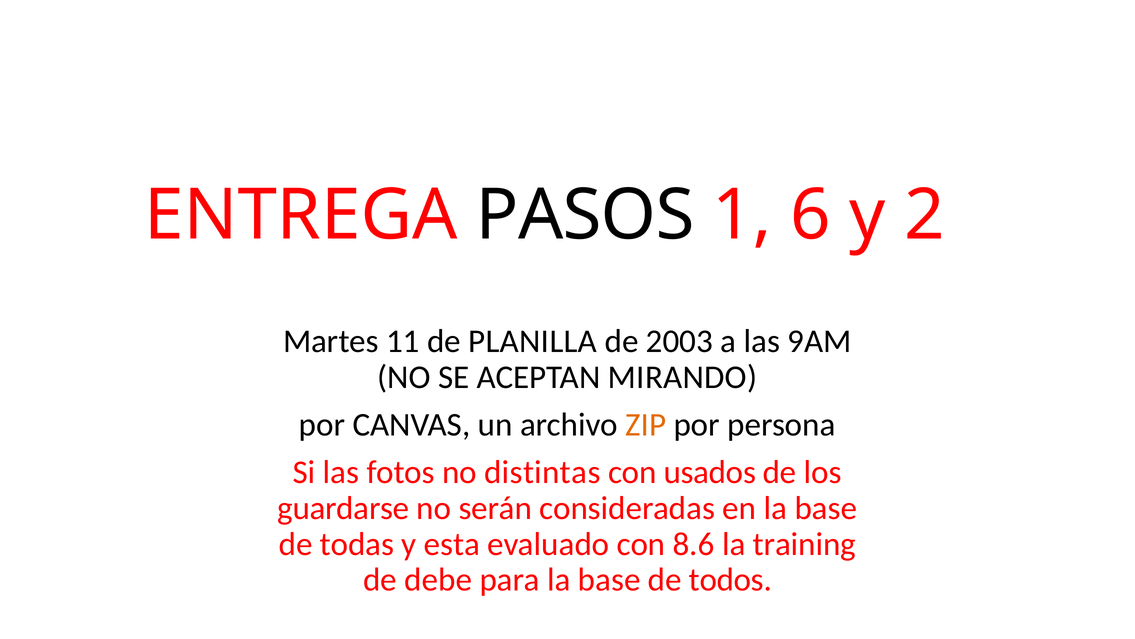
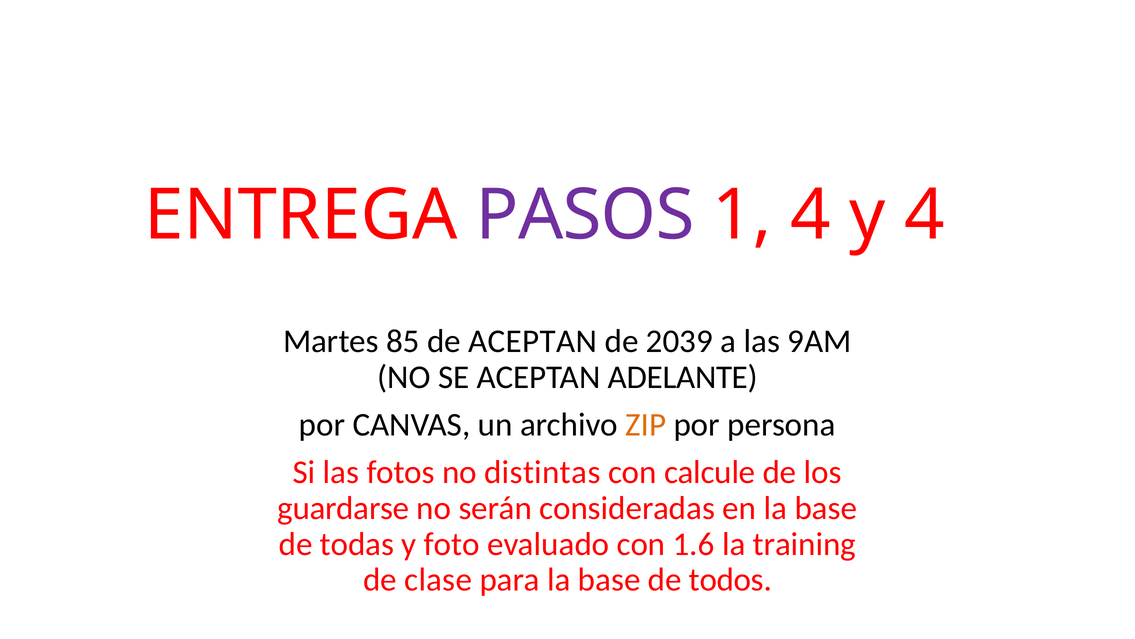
PASOS colour: black -> purple (585, 215)
1 6: 6 -> 4 (811, 215)
y 2: 2 -> 4 (924, 215)
11: 11 -> 85 (403, 341)
de PLANILLA: PLANILLA -> ACEPTAN (533, 341)
2003: 2003 -> 2039 (679, 341)
MIRANDO: MIRANDO -> ADELANTE (683, 377)
usados: usados -> calcule (710, 472)
esta: esta -> foto (452, 544)
8.6: 8.6 -> 1.6 (694, 544)
debe: debe -> clase (438, 579)
